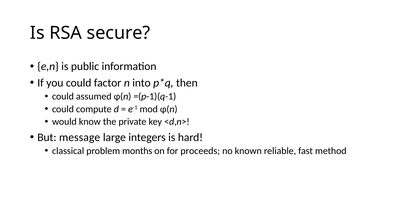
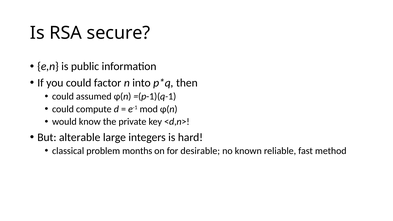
message: message -> alterable (80, 137)
proceeds: proceeds -> desirable (200, 151)
